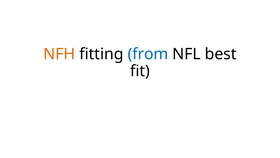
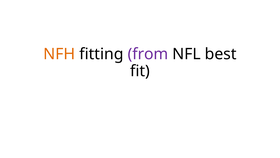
from colour: blue -> purple (148, 54)
